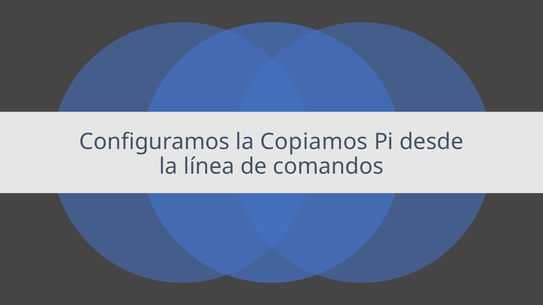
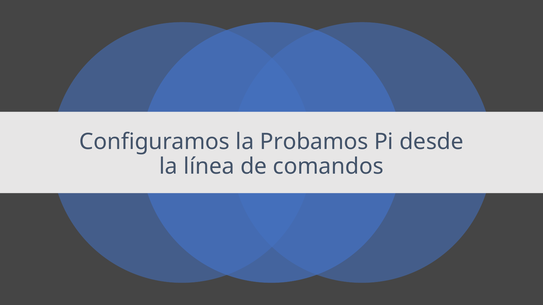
Copiamos: Copiamos -> Probamos (314, 142)
